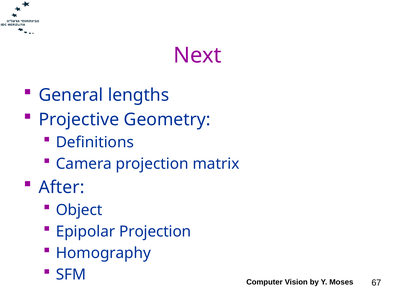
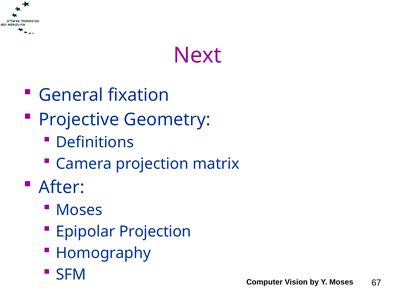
lengths: lengths -> fixation (138, 95)
Object: Object -> Moses (79, 210)
